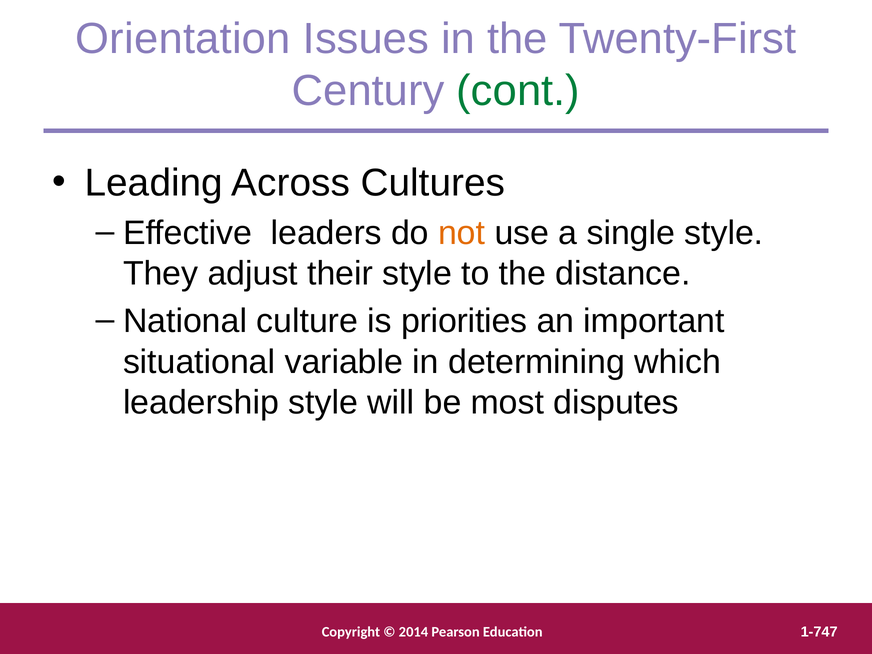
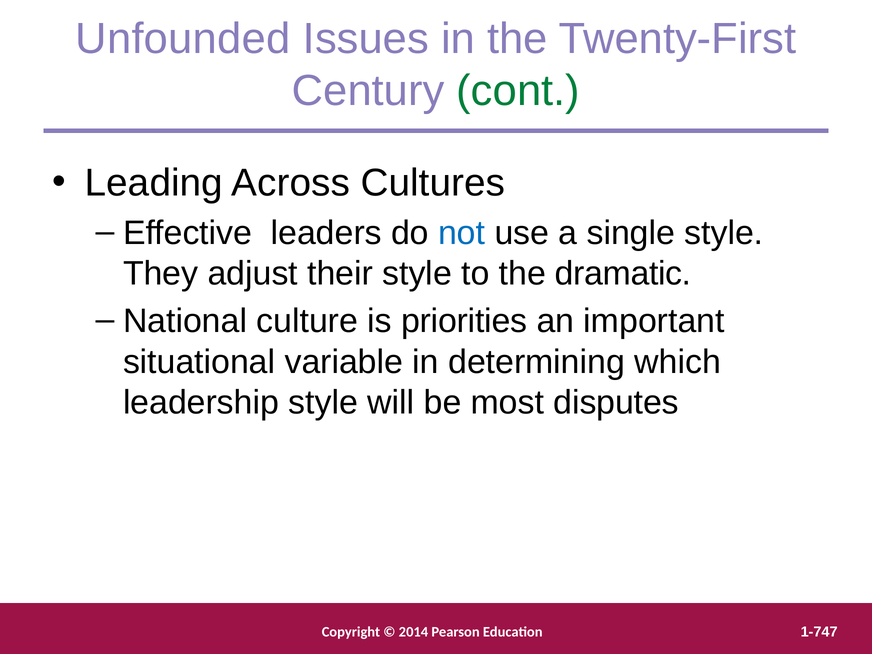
Orientation: Orientation -> Unfounded (183, 39)
not colour: orange -> blue (462, 233)
distance: distance -> dramatic (623, 274)
